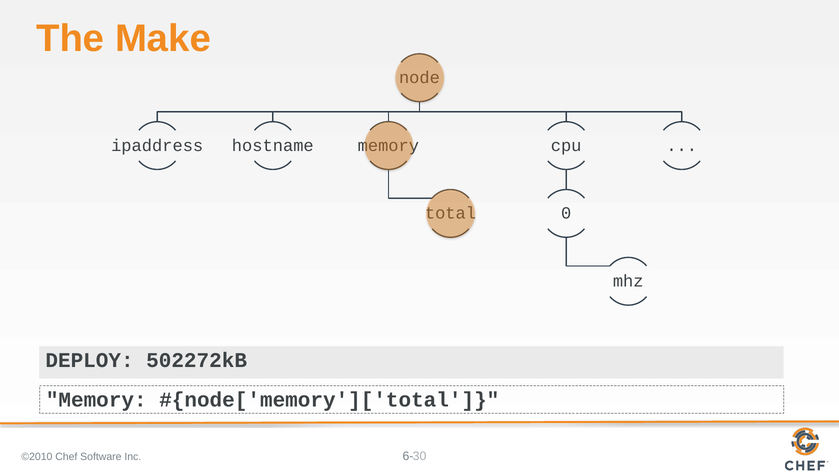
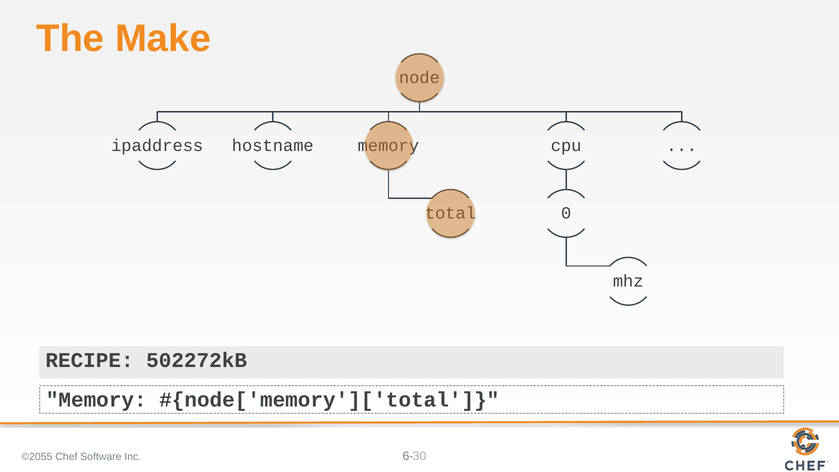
DEPLOY: DEPLOY -> RECIPE (90, 360)
©2010: ©2010 -> ©2055 (37, 457)
